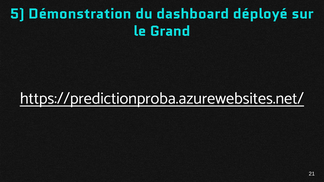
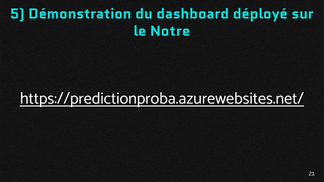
Grand: Grand -> Notre (170, 31)
